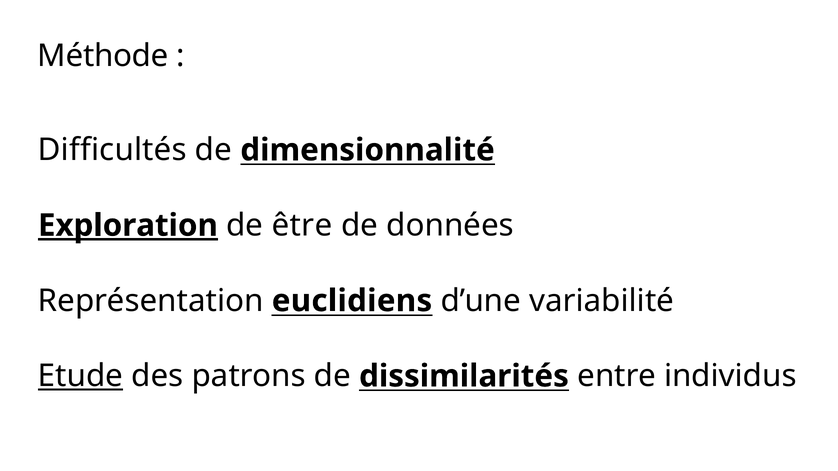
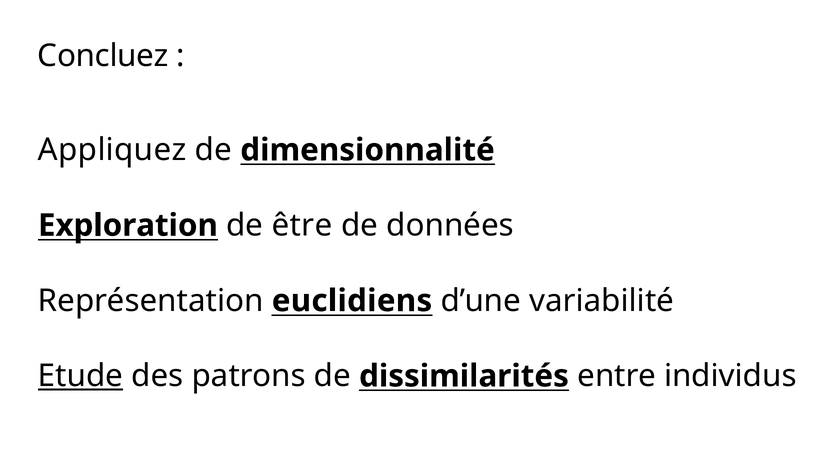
Méthode: Méthode -> Concluez (103, 56)
Difficultés: Difficultés -> Appliquez (112, 150)
Exploration underline: present -> none (128, 226)
